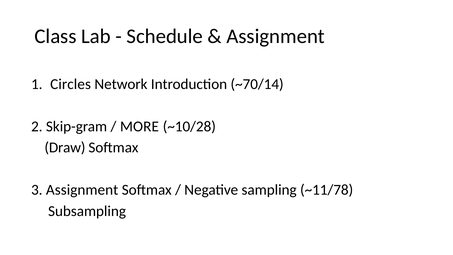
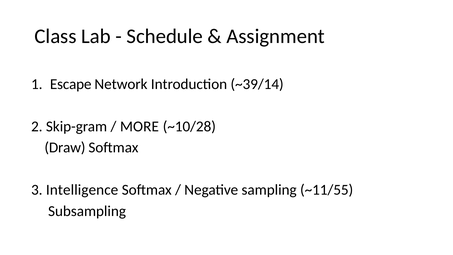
Circles: Circles -> Escape (71, 84)
~70/14: ~70/14 -> ~39/14 (257, 84)
3 Assignment: Assignment -> Intelligence (82, 190)
~11/78: ~11/78 -> ~11/55 (327, 190)
